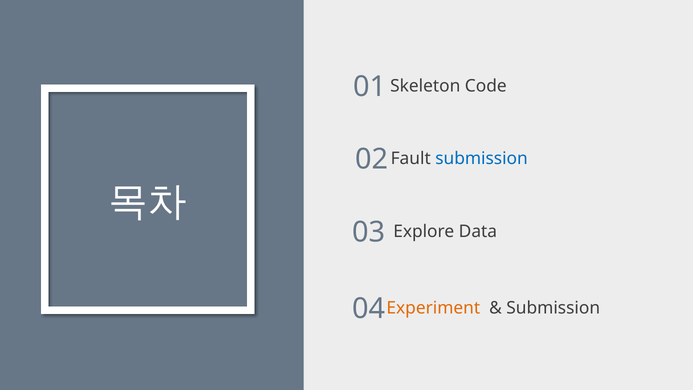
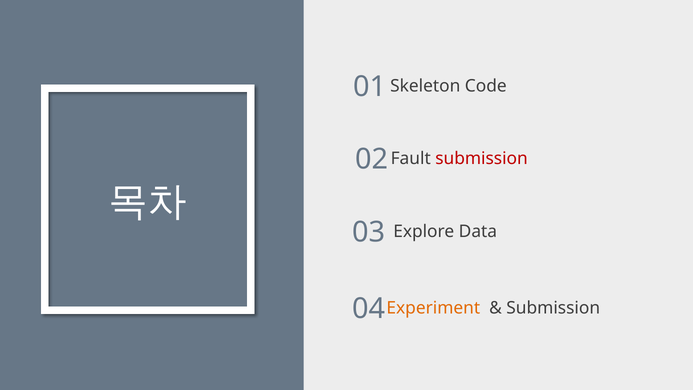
submission colour: blue -> red (482, 158)
